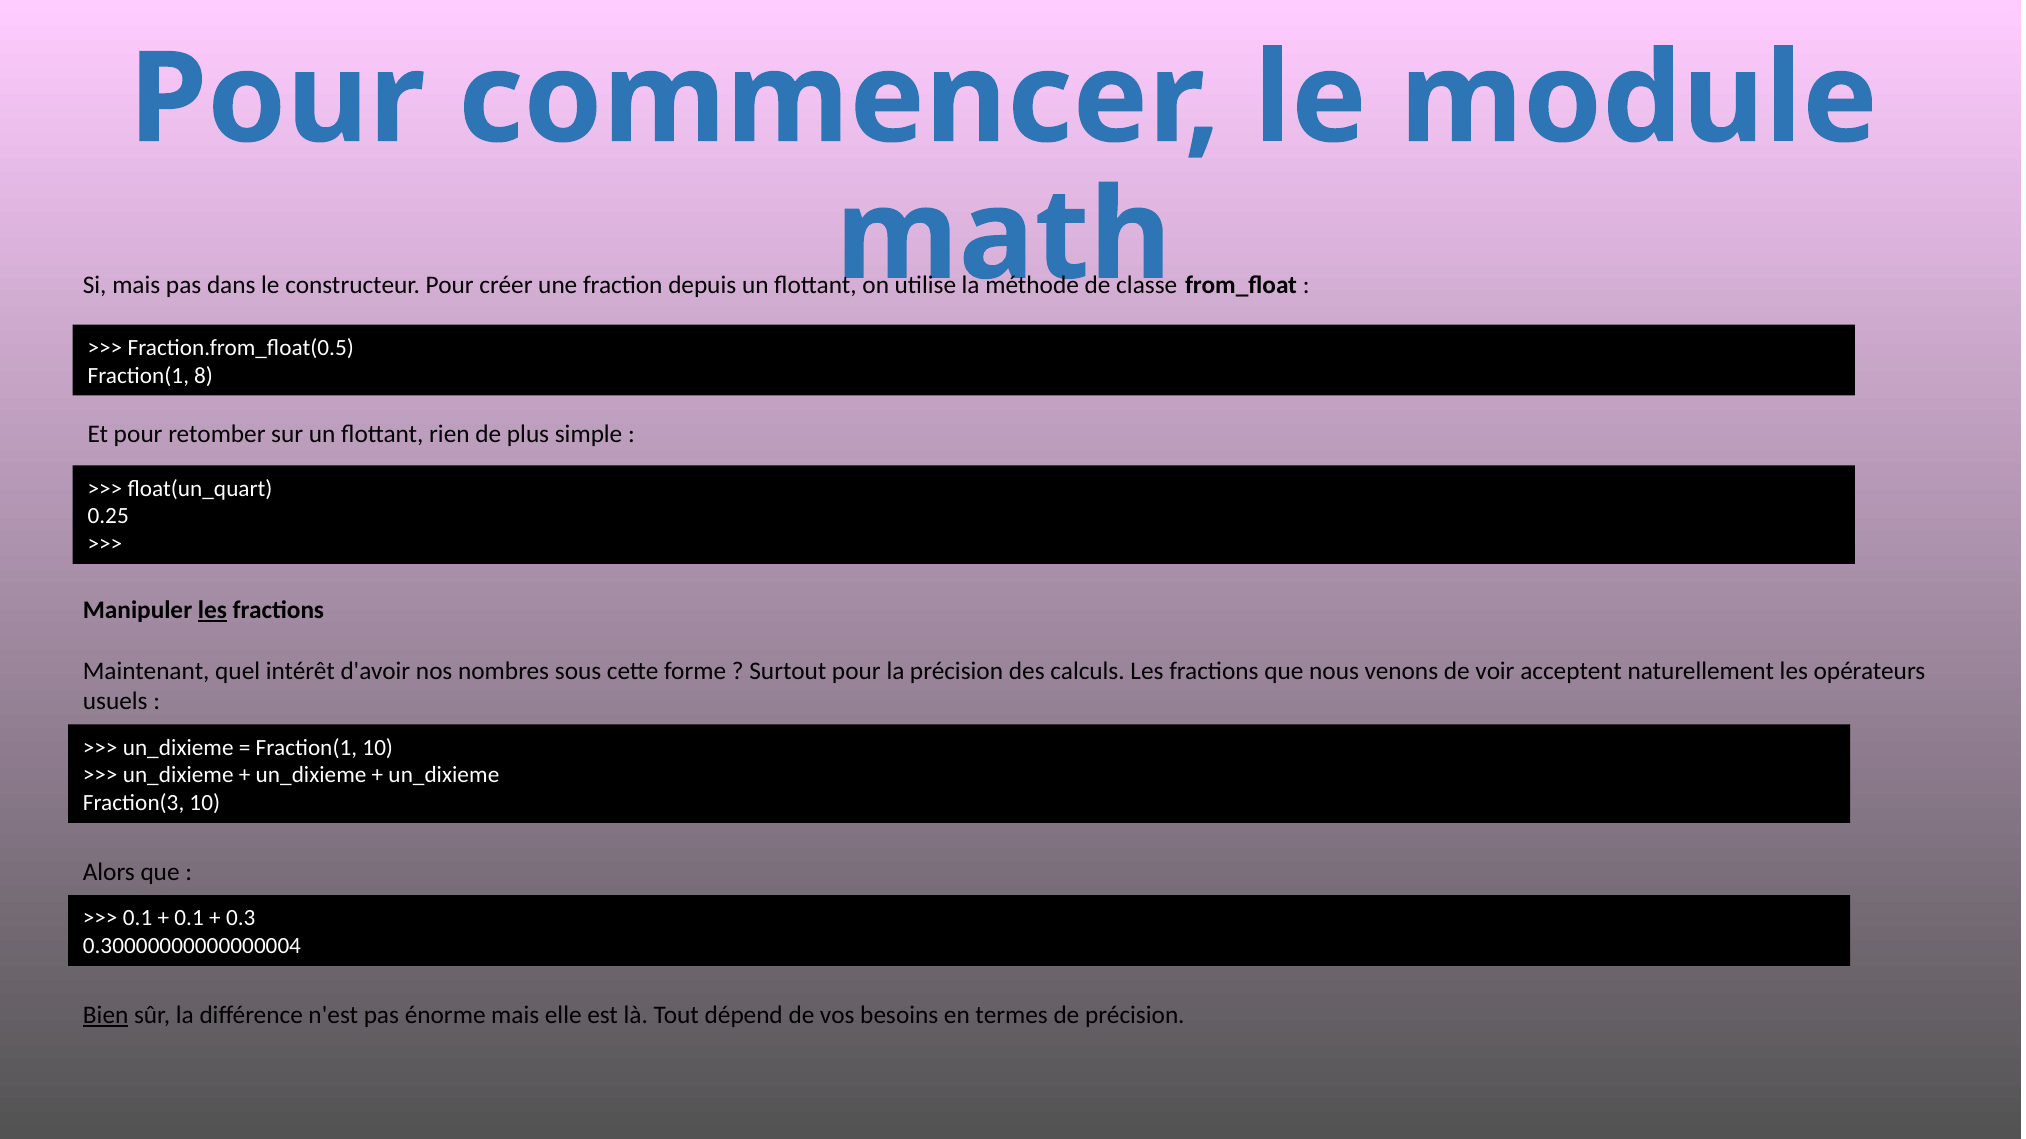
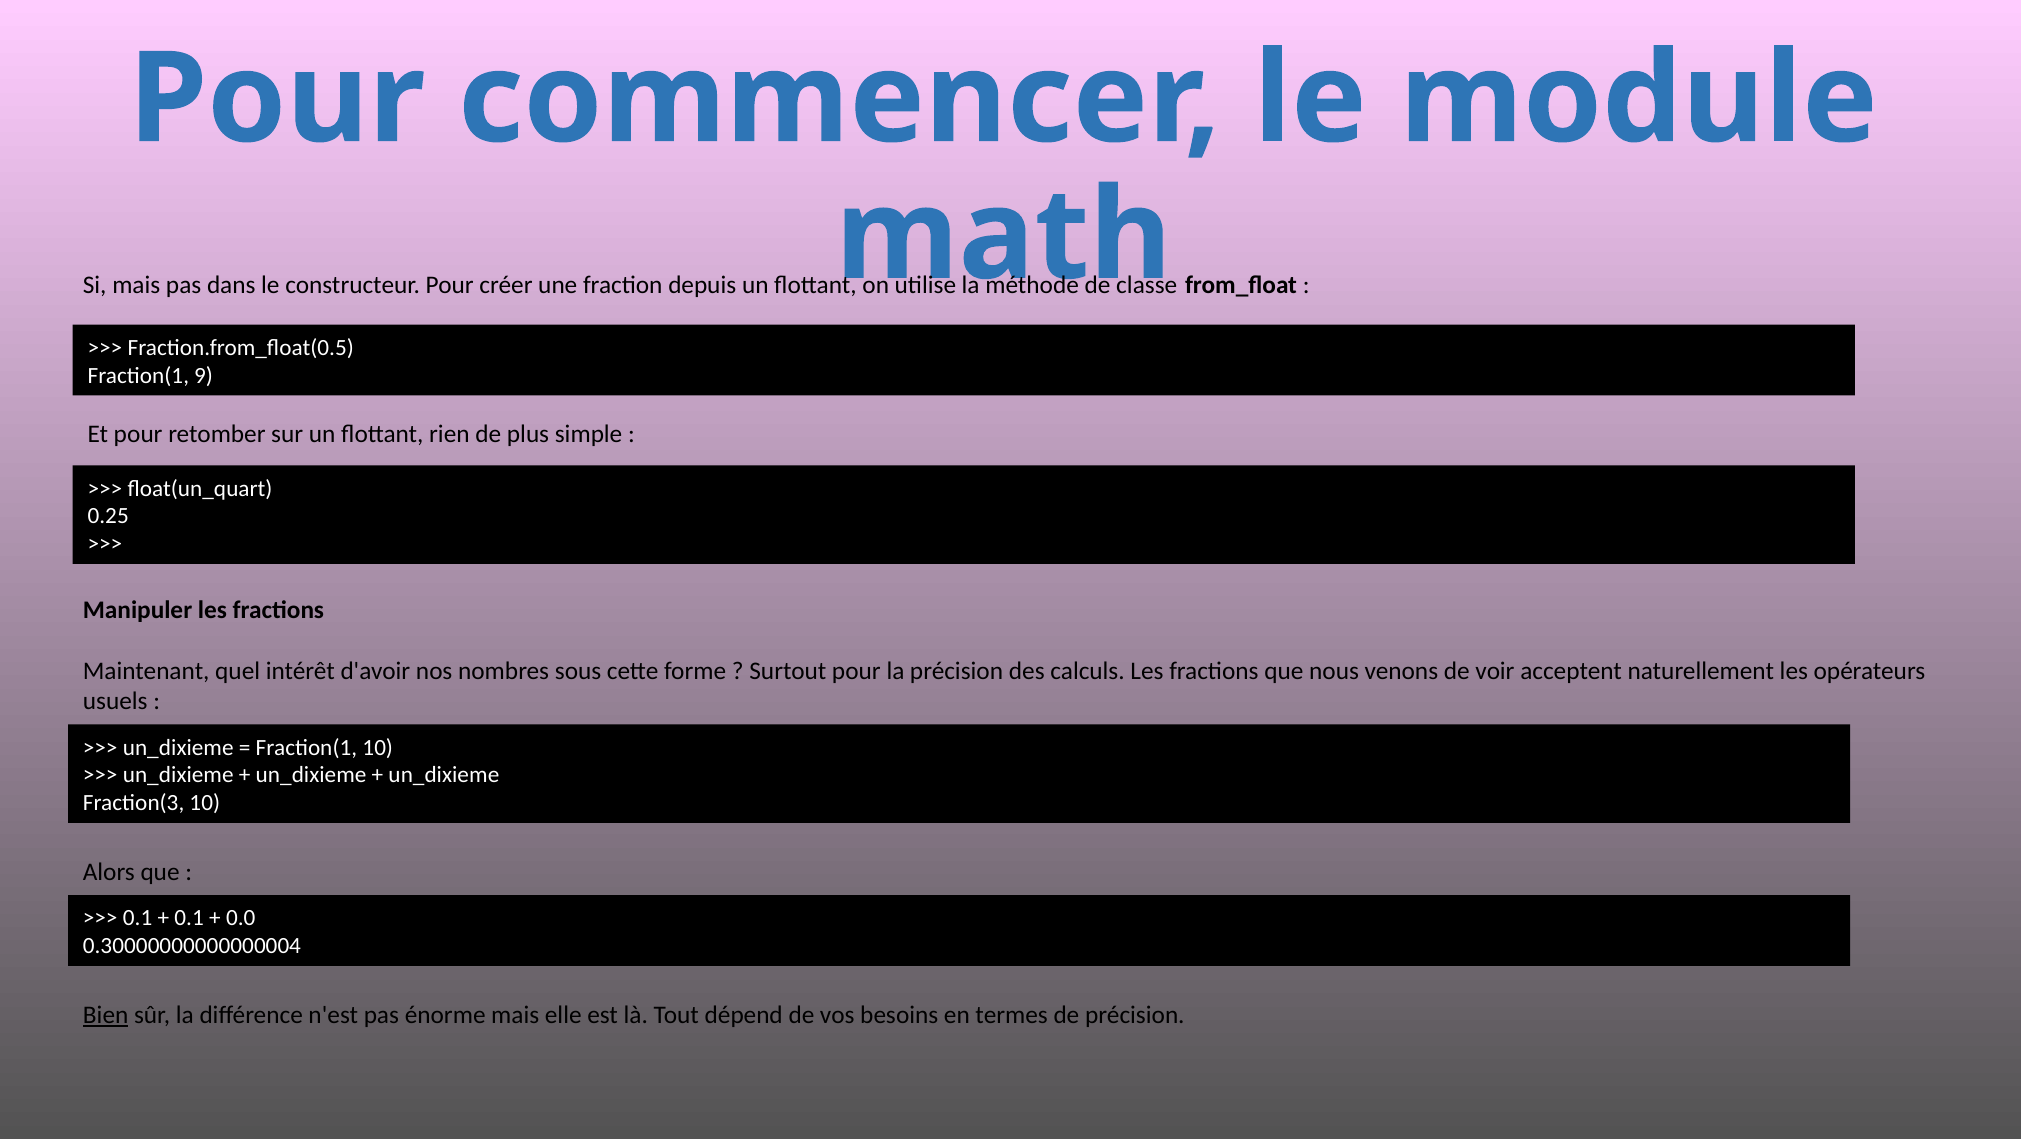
8: 8 -> 9 (204, 376)
les underline: present -> none (213, 611)
0.3: 0.3 -> 0.0 (241, 919)
